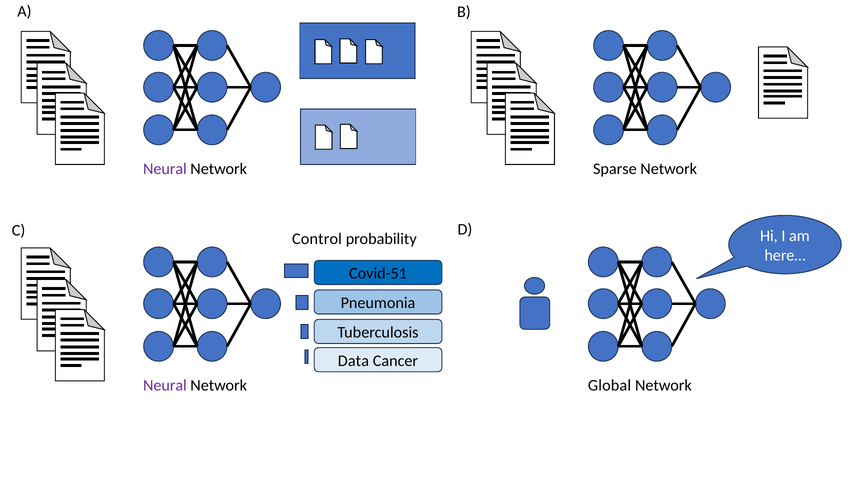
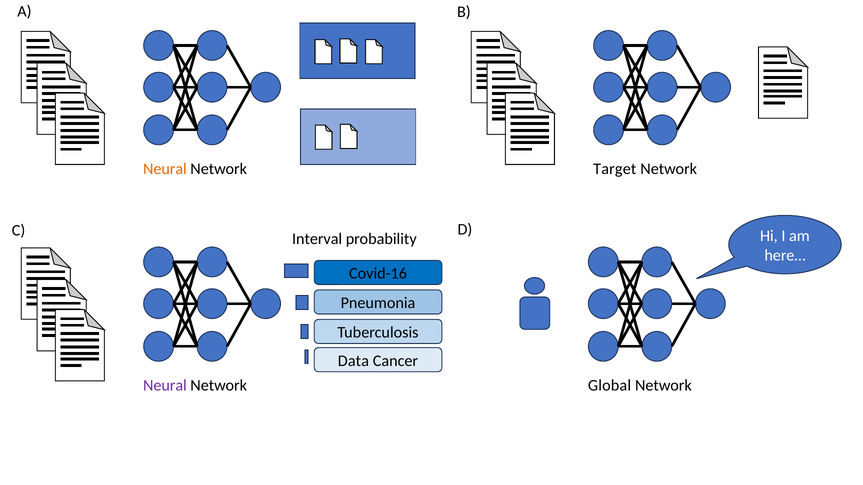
Neural colour: purple -> orange (165, 169)
Sparse: Sparse -> Target (615, 169)
Control: Control -> Interval (317, 239)
Covid-51: Covid-51 -> Covid-16 (378, 274)
